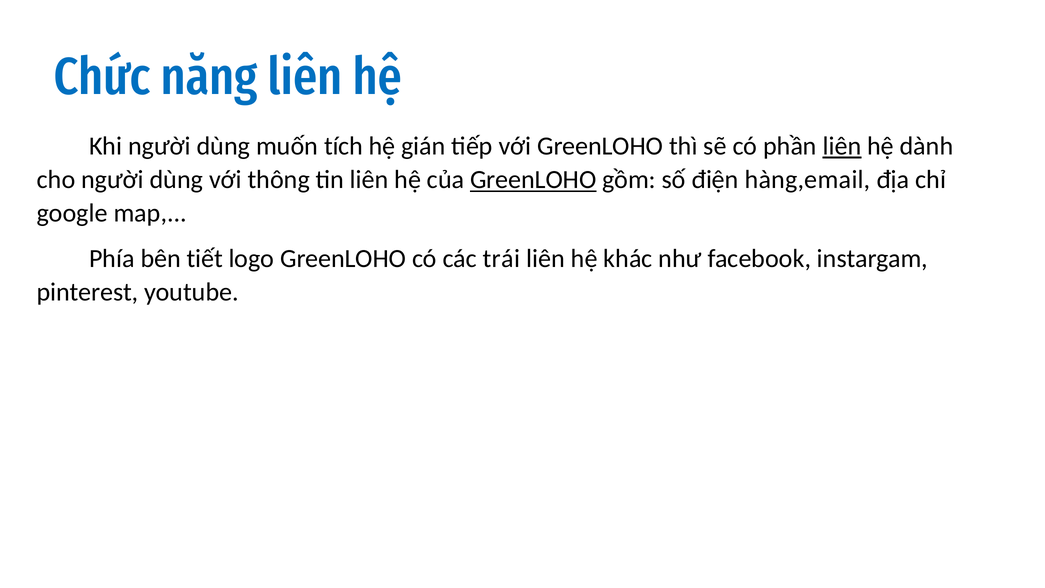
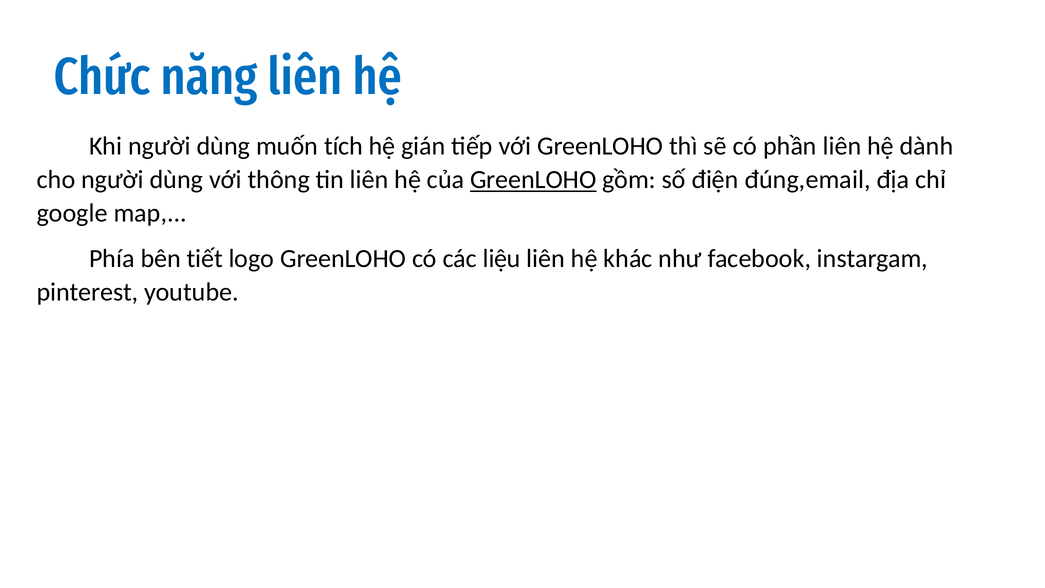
liên underline: present -> none (842, 146)
hàng,email: hàng,email -> đúng,email (808, 180)
trái: trái -> liệu (502, 258)
